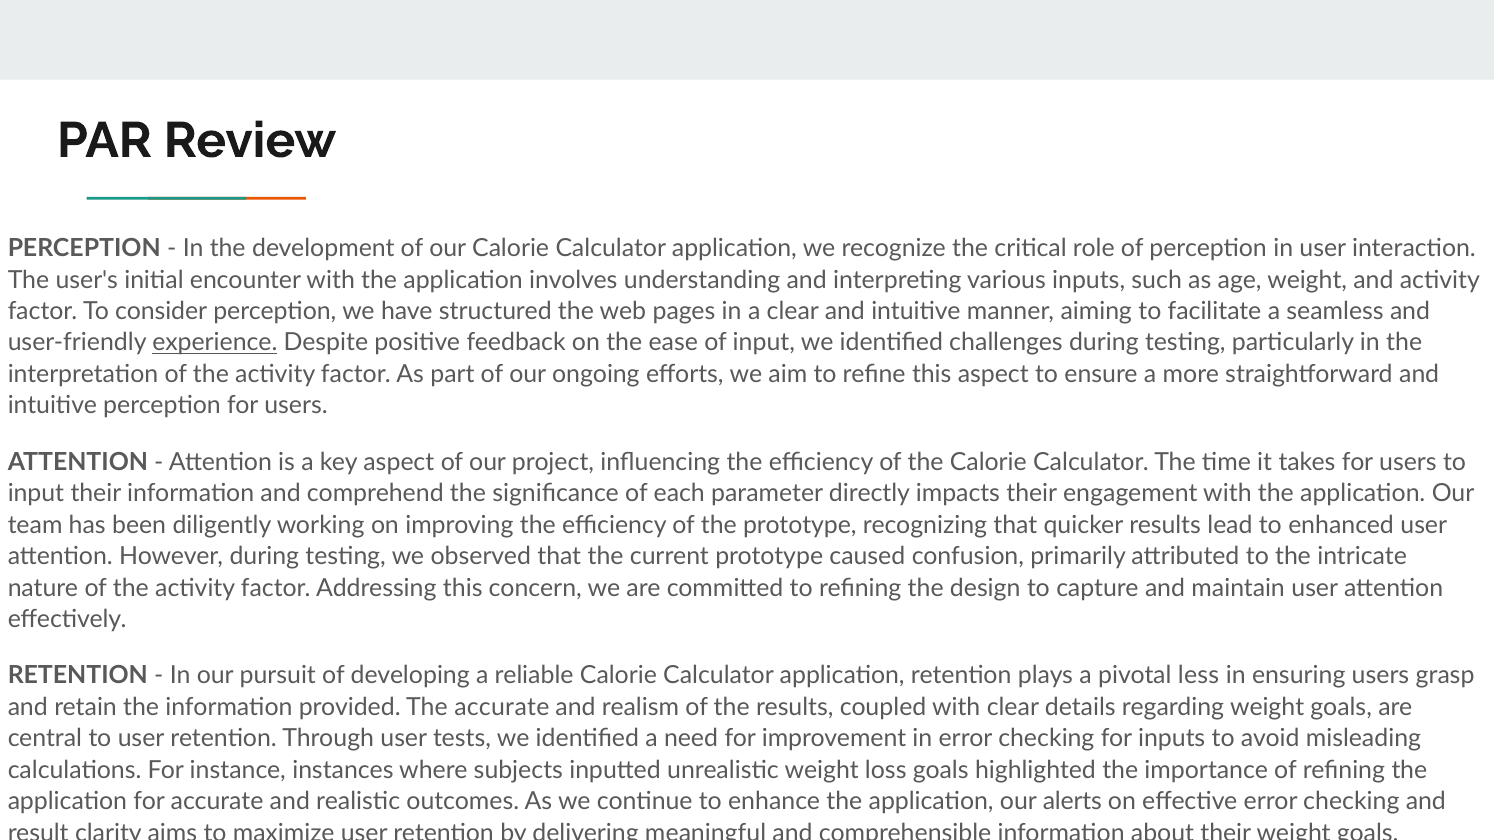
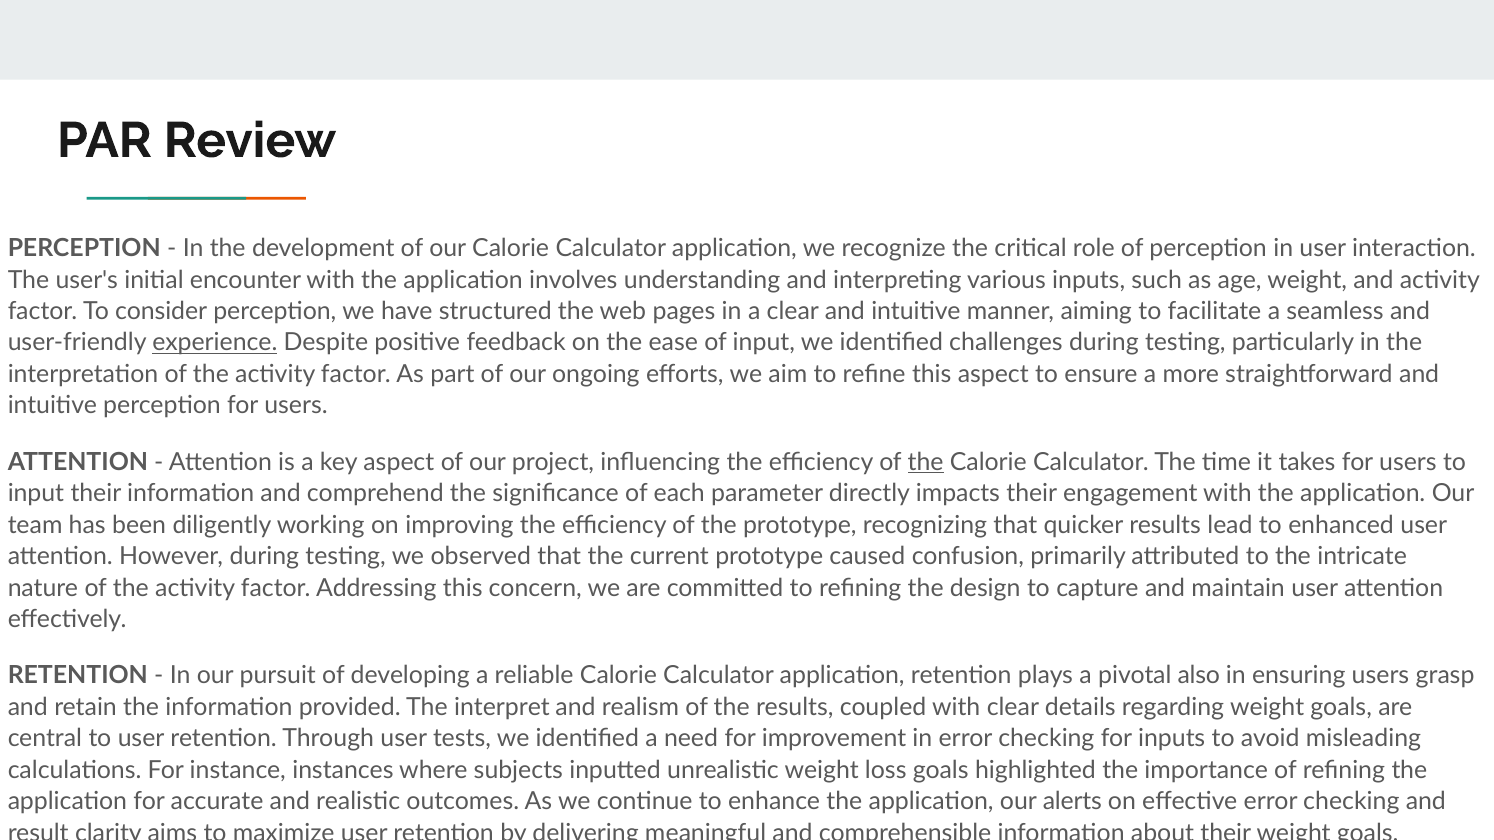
the underline: none -> present (926, 462)
less: less -> also (1199, 676)
The accurate: accurate -> interpret (502, 707)
